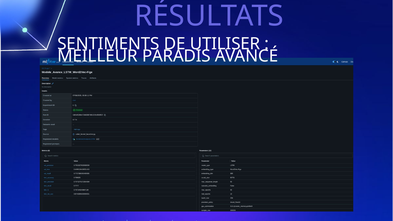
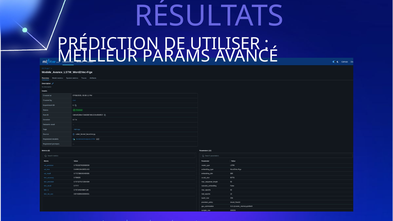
SENTIMENTS: SENTIMENTS -> PRÉDICTION (108, 44)
PARADIS: PARADIS -> PARAMS (176, 56)
